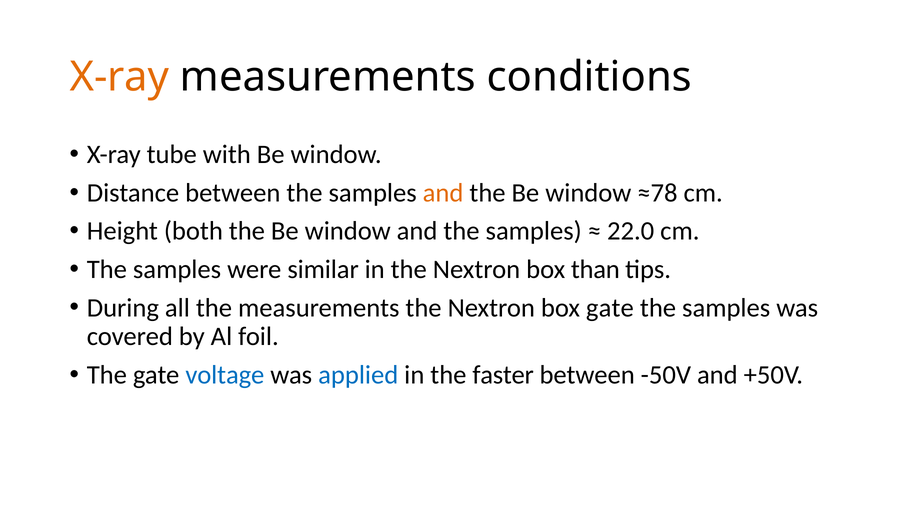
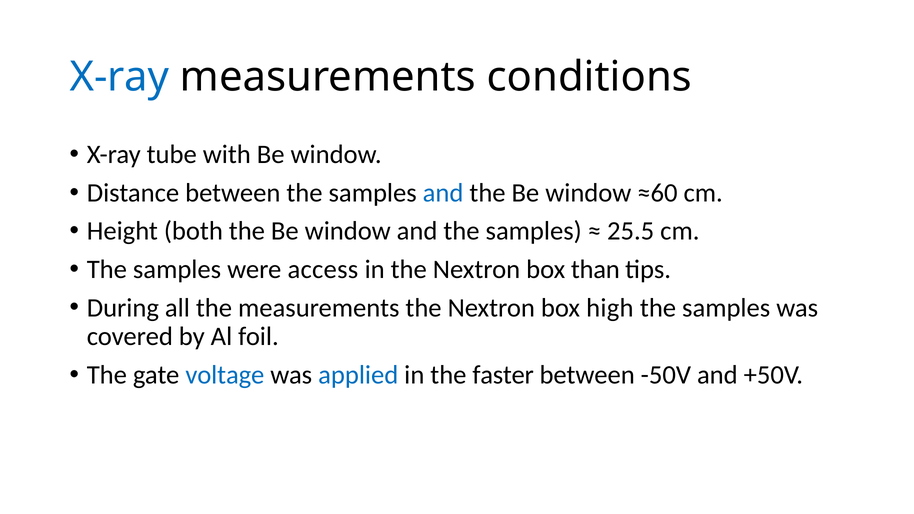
X-ray colour: orange -> blue (119, 77)
and colour: orange -> blue (443, 193)
≈78: ≈78 -> ≈60 (657, 193)
22.0: 22.0 -> 25.5 (631, 231)
similar: similar -> access (323, 270)
box gate: gate -> high (610, 308)
